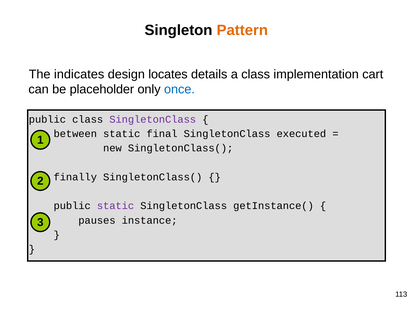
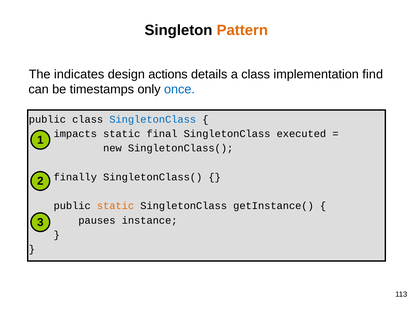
locates: locates -> actions (168, 74)
cart: cart -> find (373, 74)
placeholder: placeholder -> timestamps (102, 90)
SingletonClass colour: purple -> blue (153, 120)
between: between -> impacts (75, 134)
static colour: purple -> orange (116, 206)
